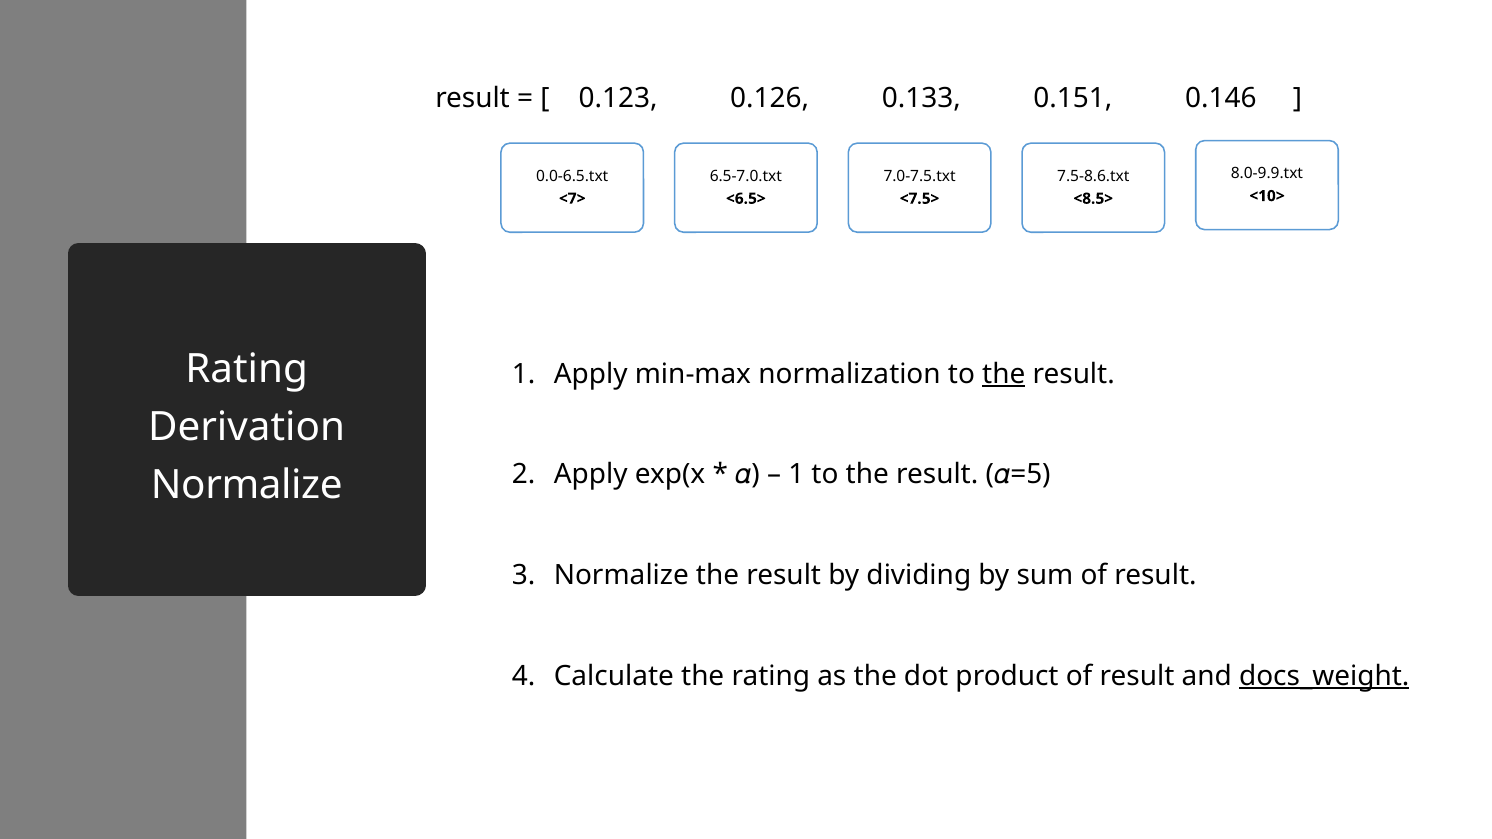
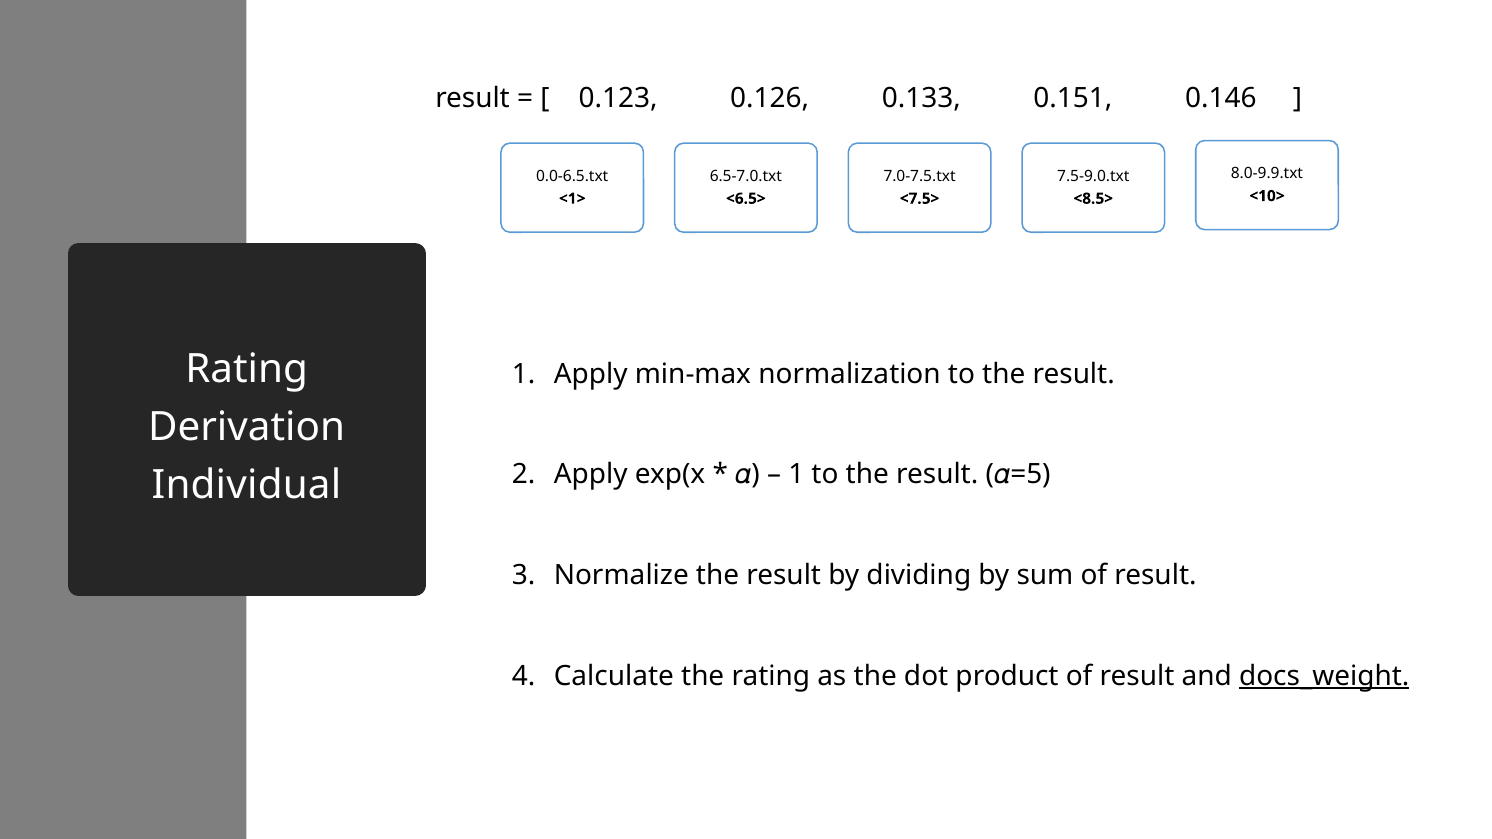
7.5-8.6.txt: 7.5-8.6.txt -> 7.5-9.0.txt (1093, 176)
<7>: <7> -> <1> (572, 199)
the underline: present -> none (1004, 374)
Normalize: Normalize -> Individual (246, 486)
